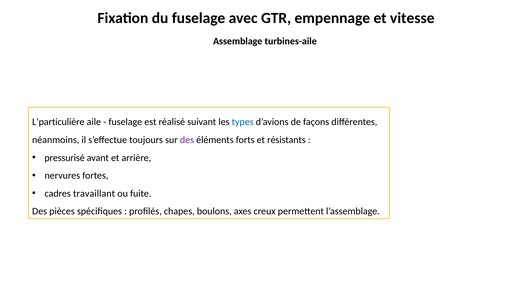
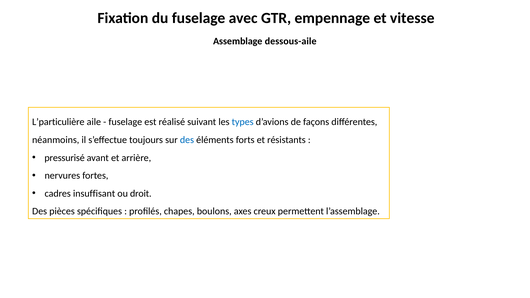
turbines-aile: turbines-aile -> dessous-aile (291, 41)
des colour: purple -> blue (187, 140)
travaillant: travaillant -> insuffisant (94, 194)
fuite: fuite -> droit (141, 194)
